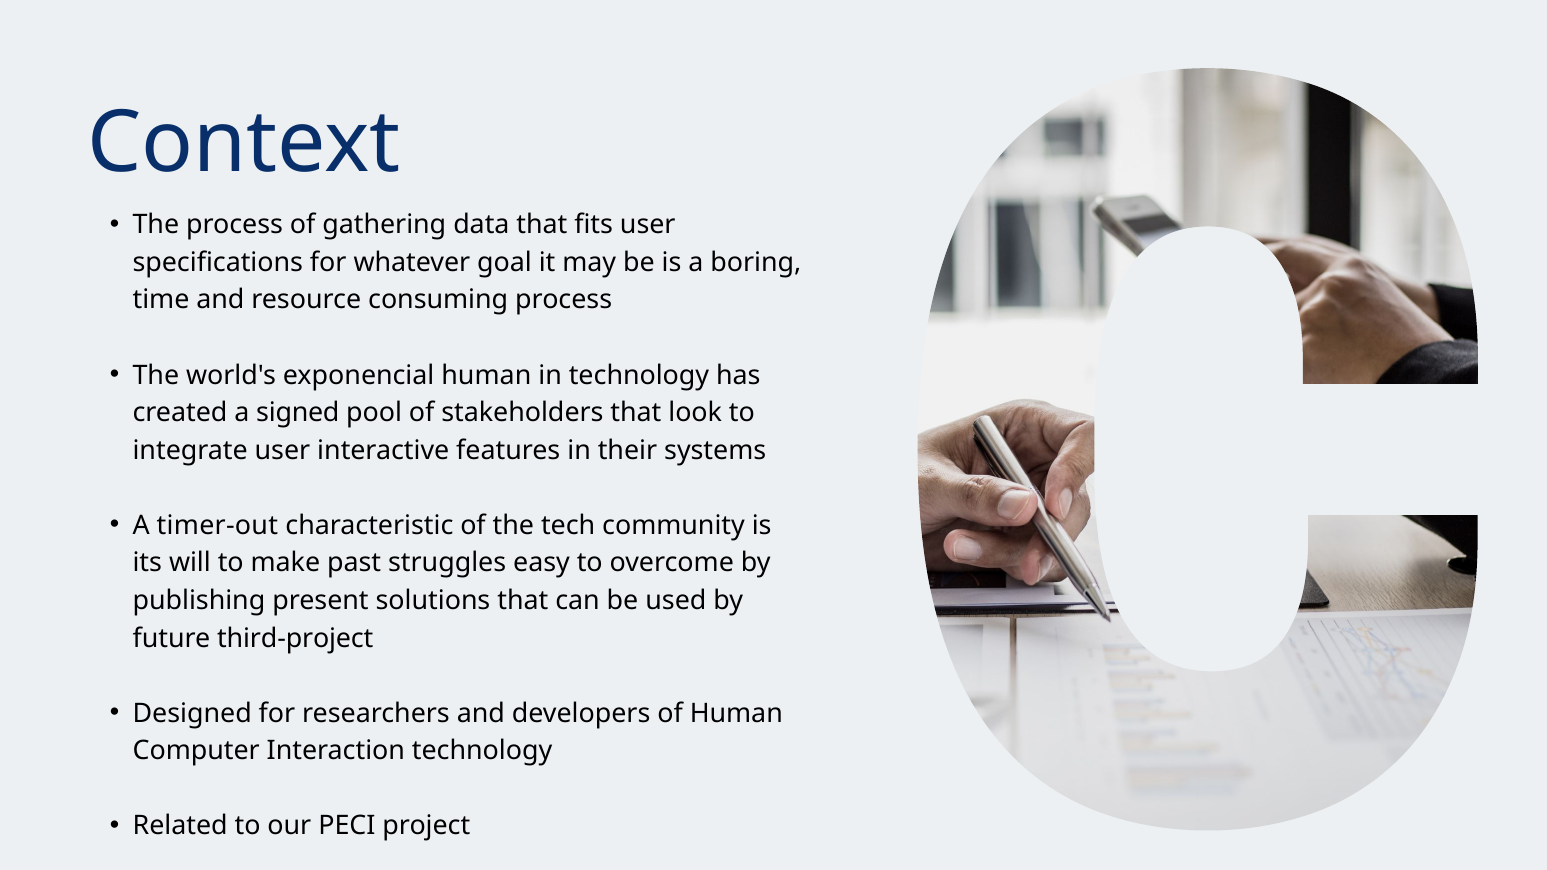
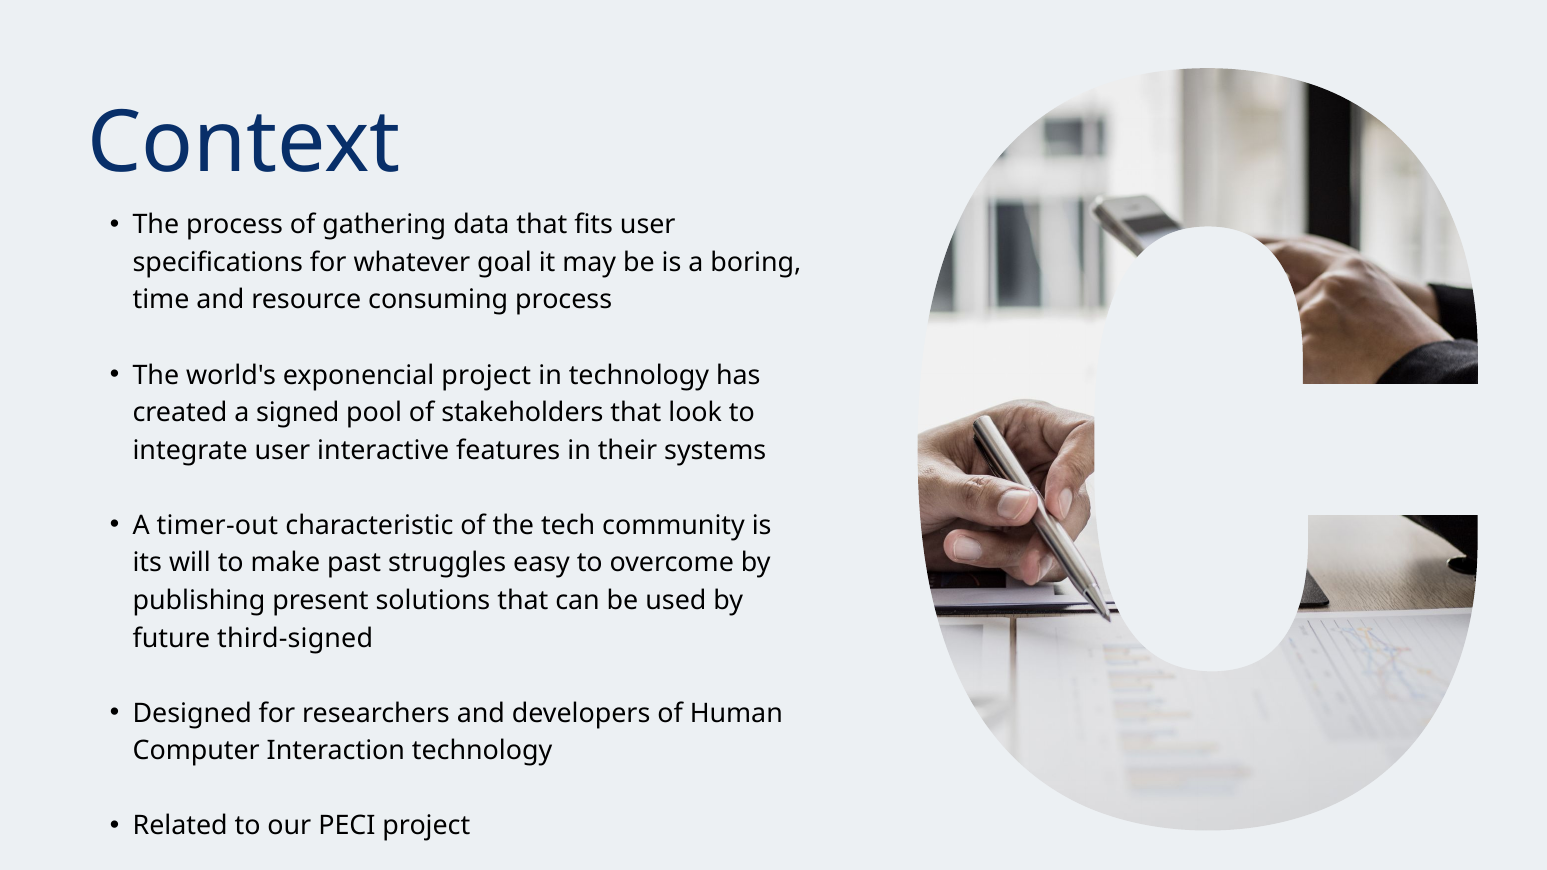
exponencial human: human -> project (486, 375)
third-project: third-project -> third-signed (295, 638)
